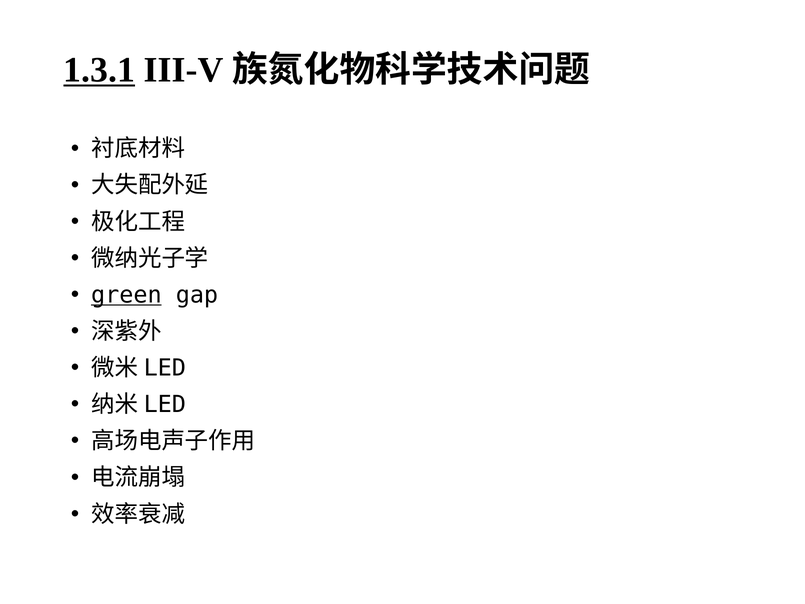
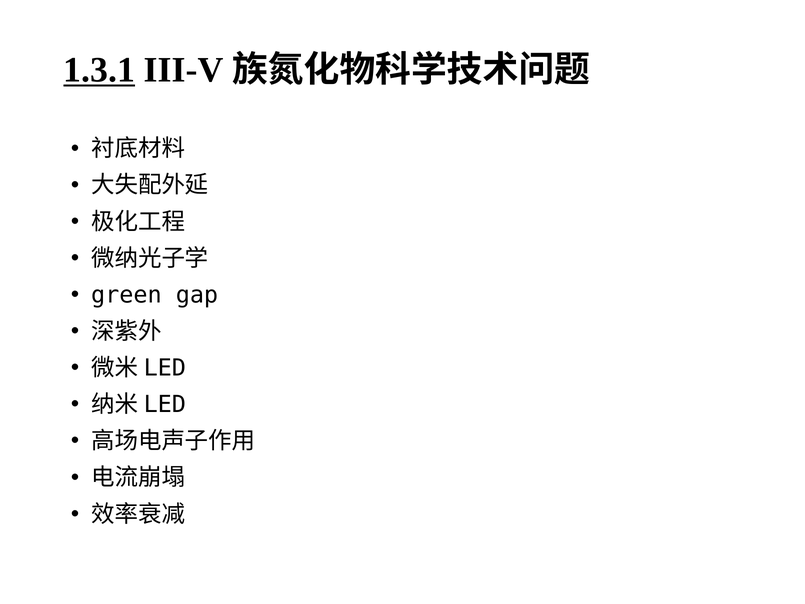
green underline: present -> none (126, 295)
